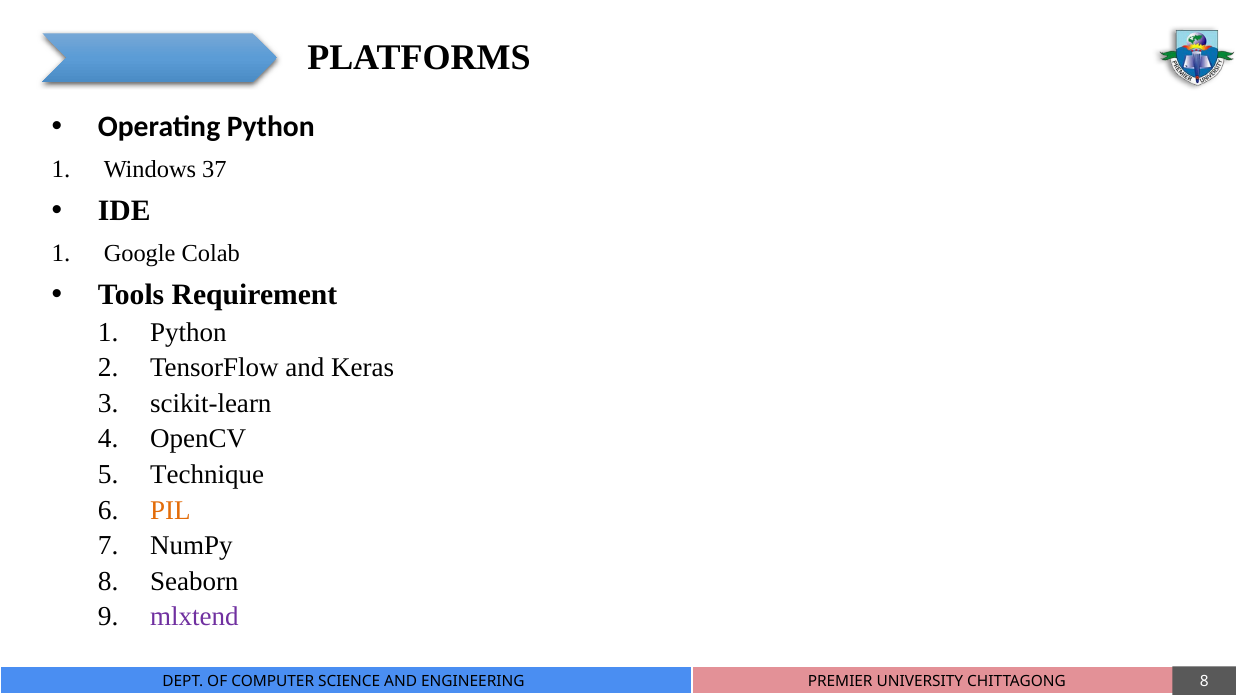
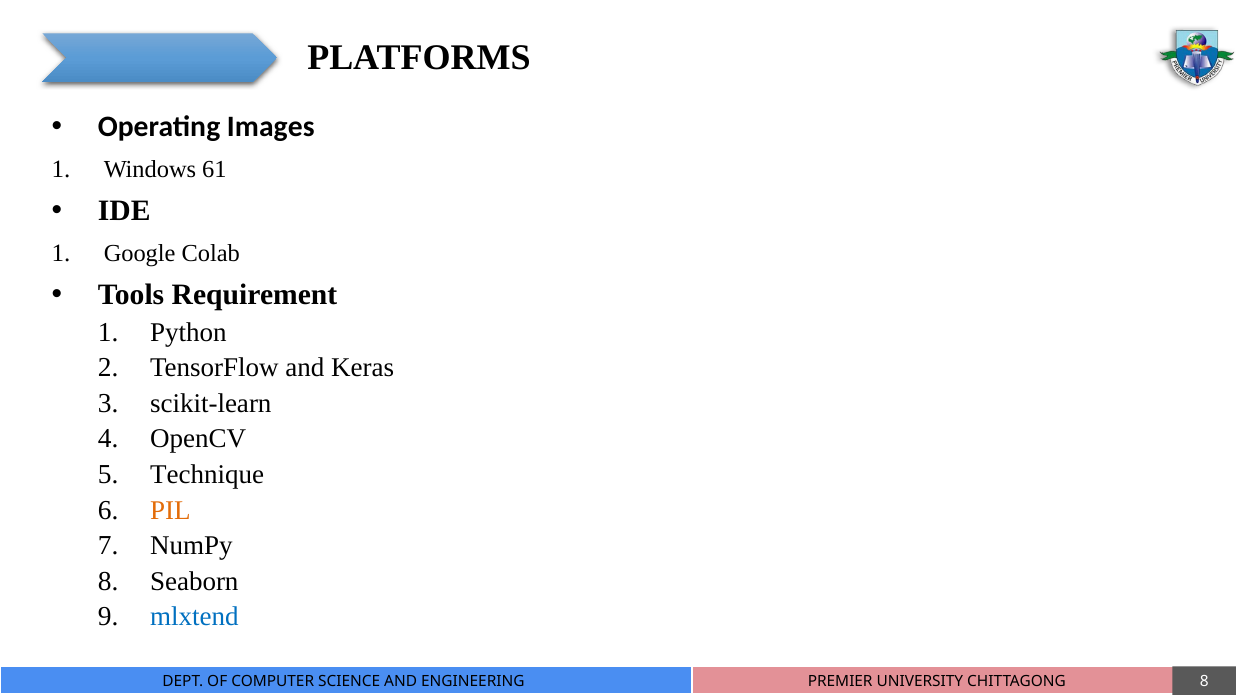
Operating Python: Python -> Images (271, 127)
37: 37 -> 61 (214, 169)
mlxtend colour: purple -> blue (194, 617)
